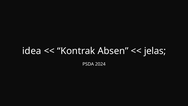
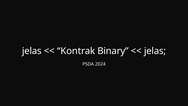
idea: idea -> jelas (32, 51)
Absen: Absen -> Binary (113, 51)
